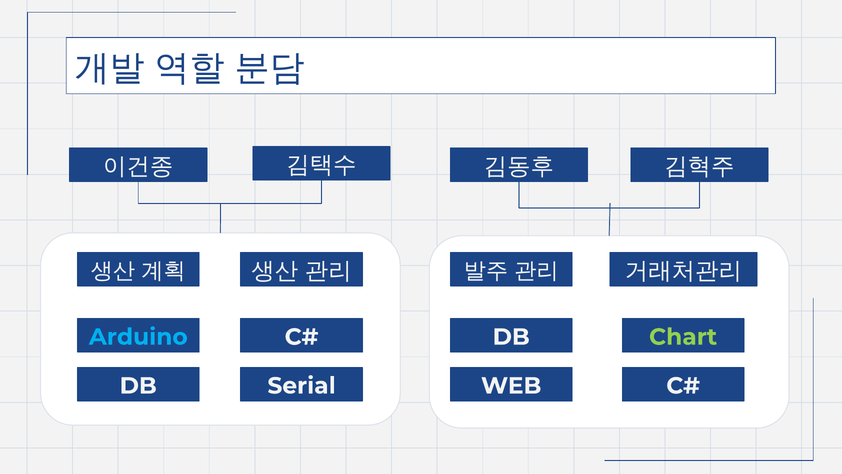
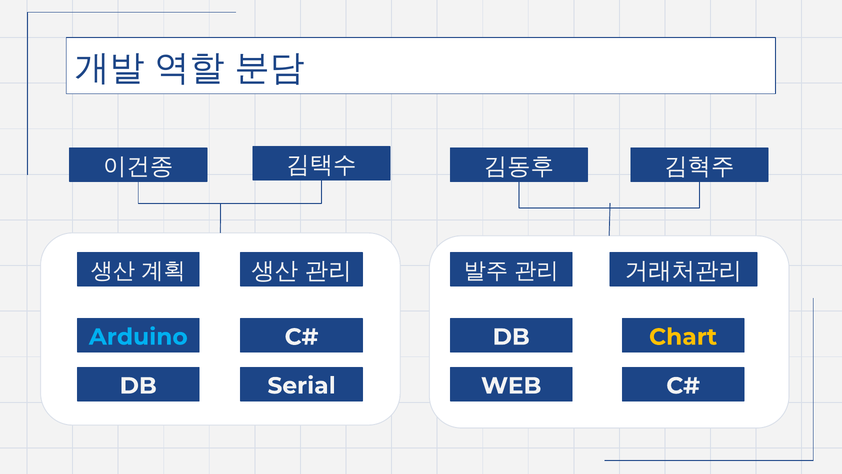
Chart colour: light green -> yellow (683, 337)
